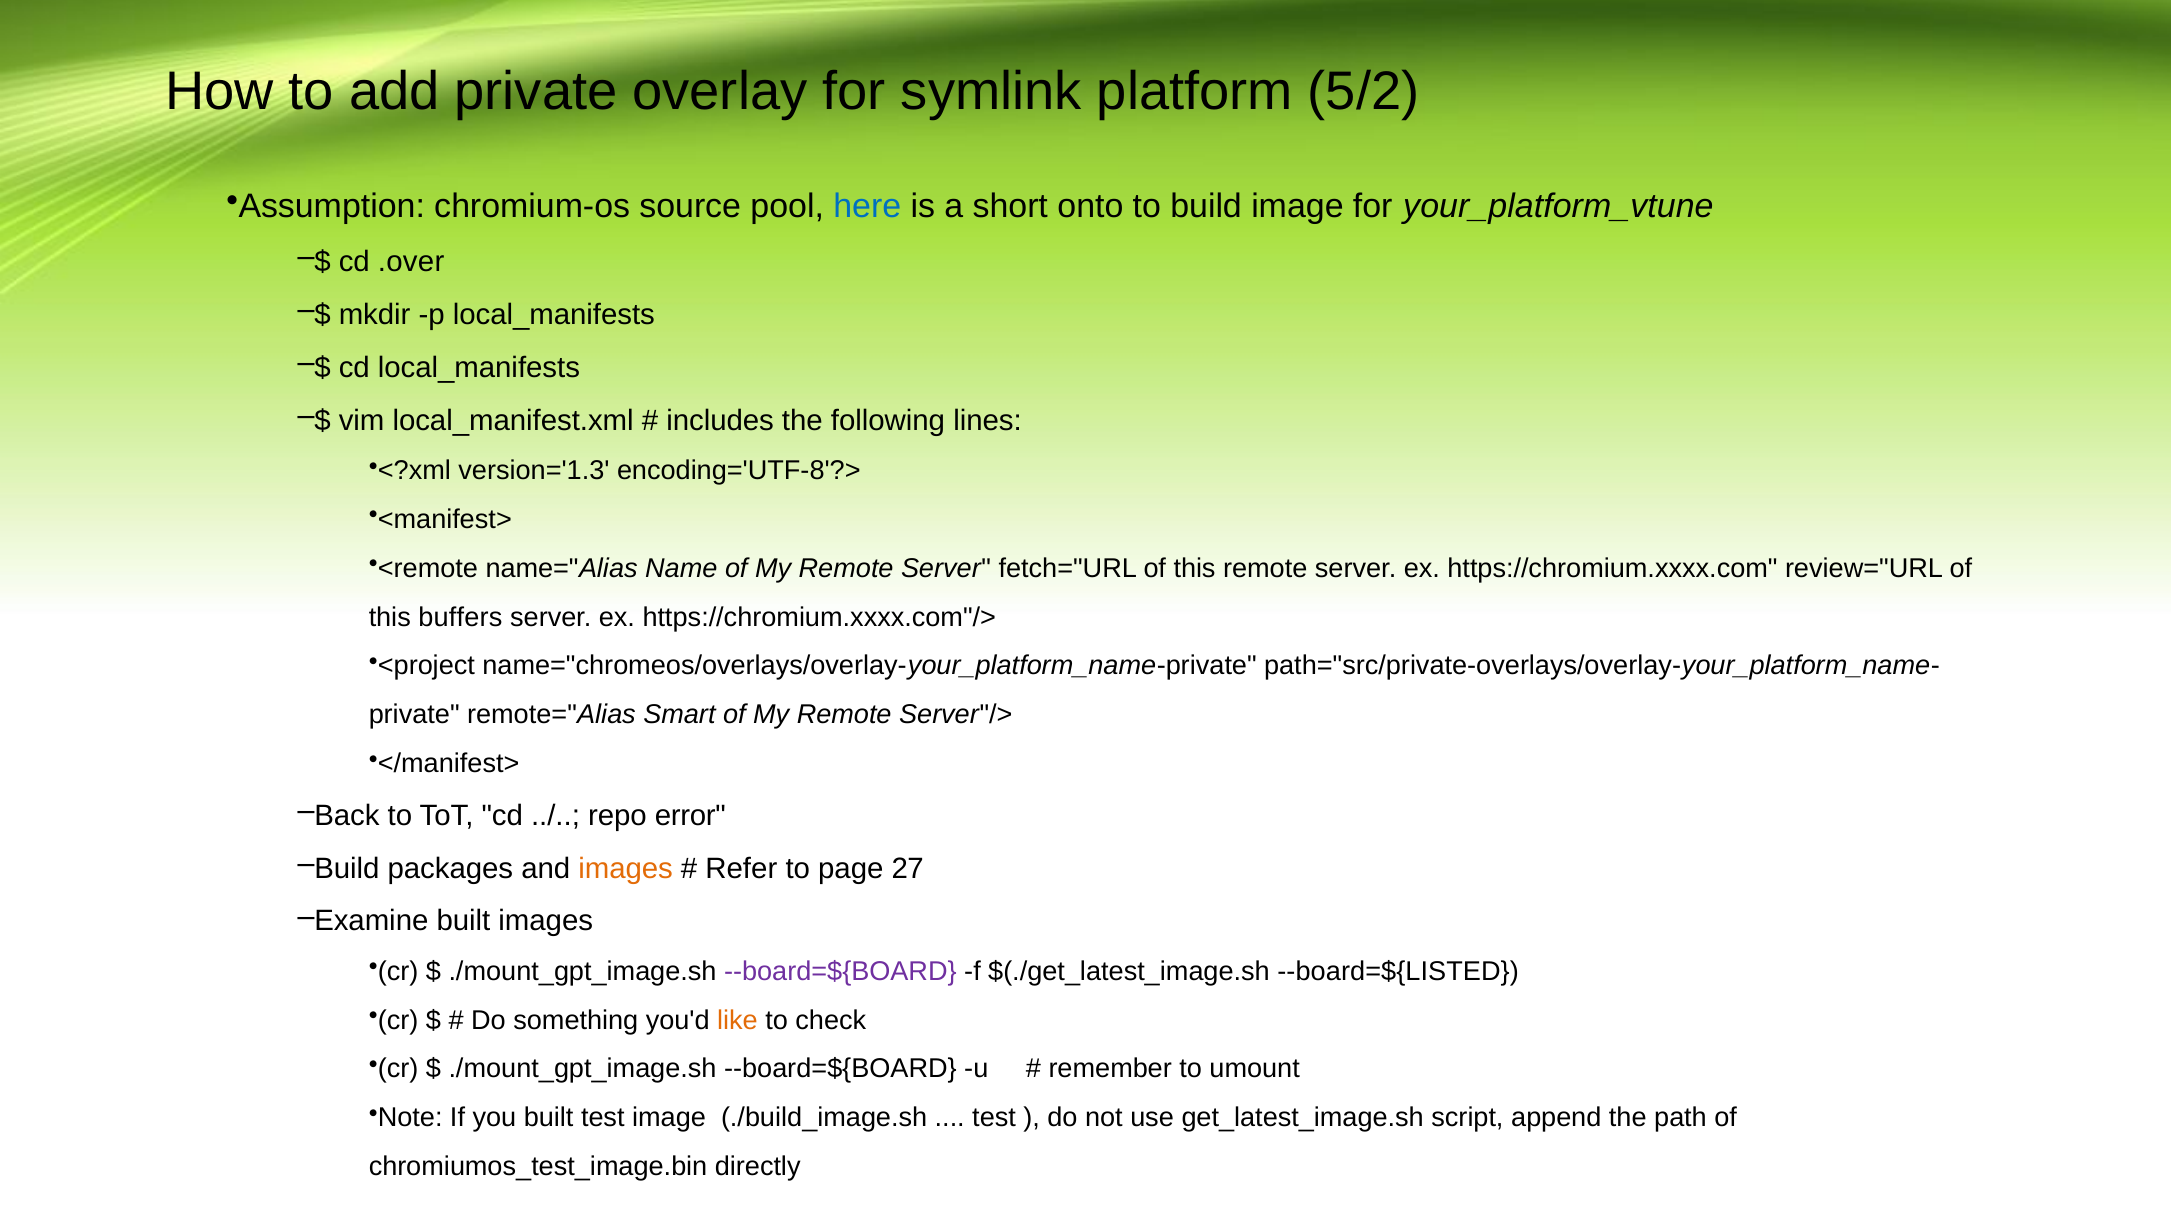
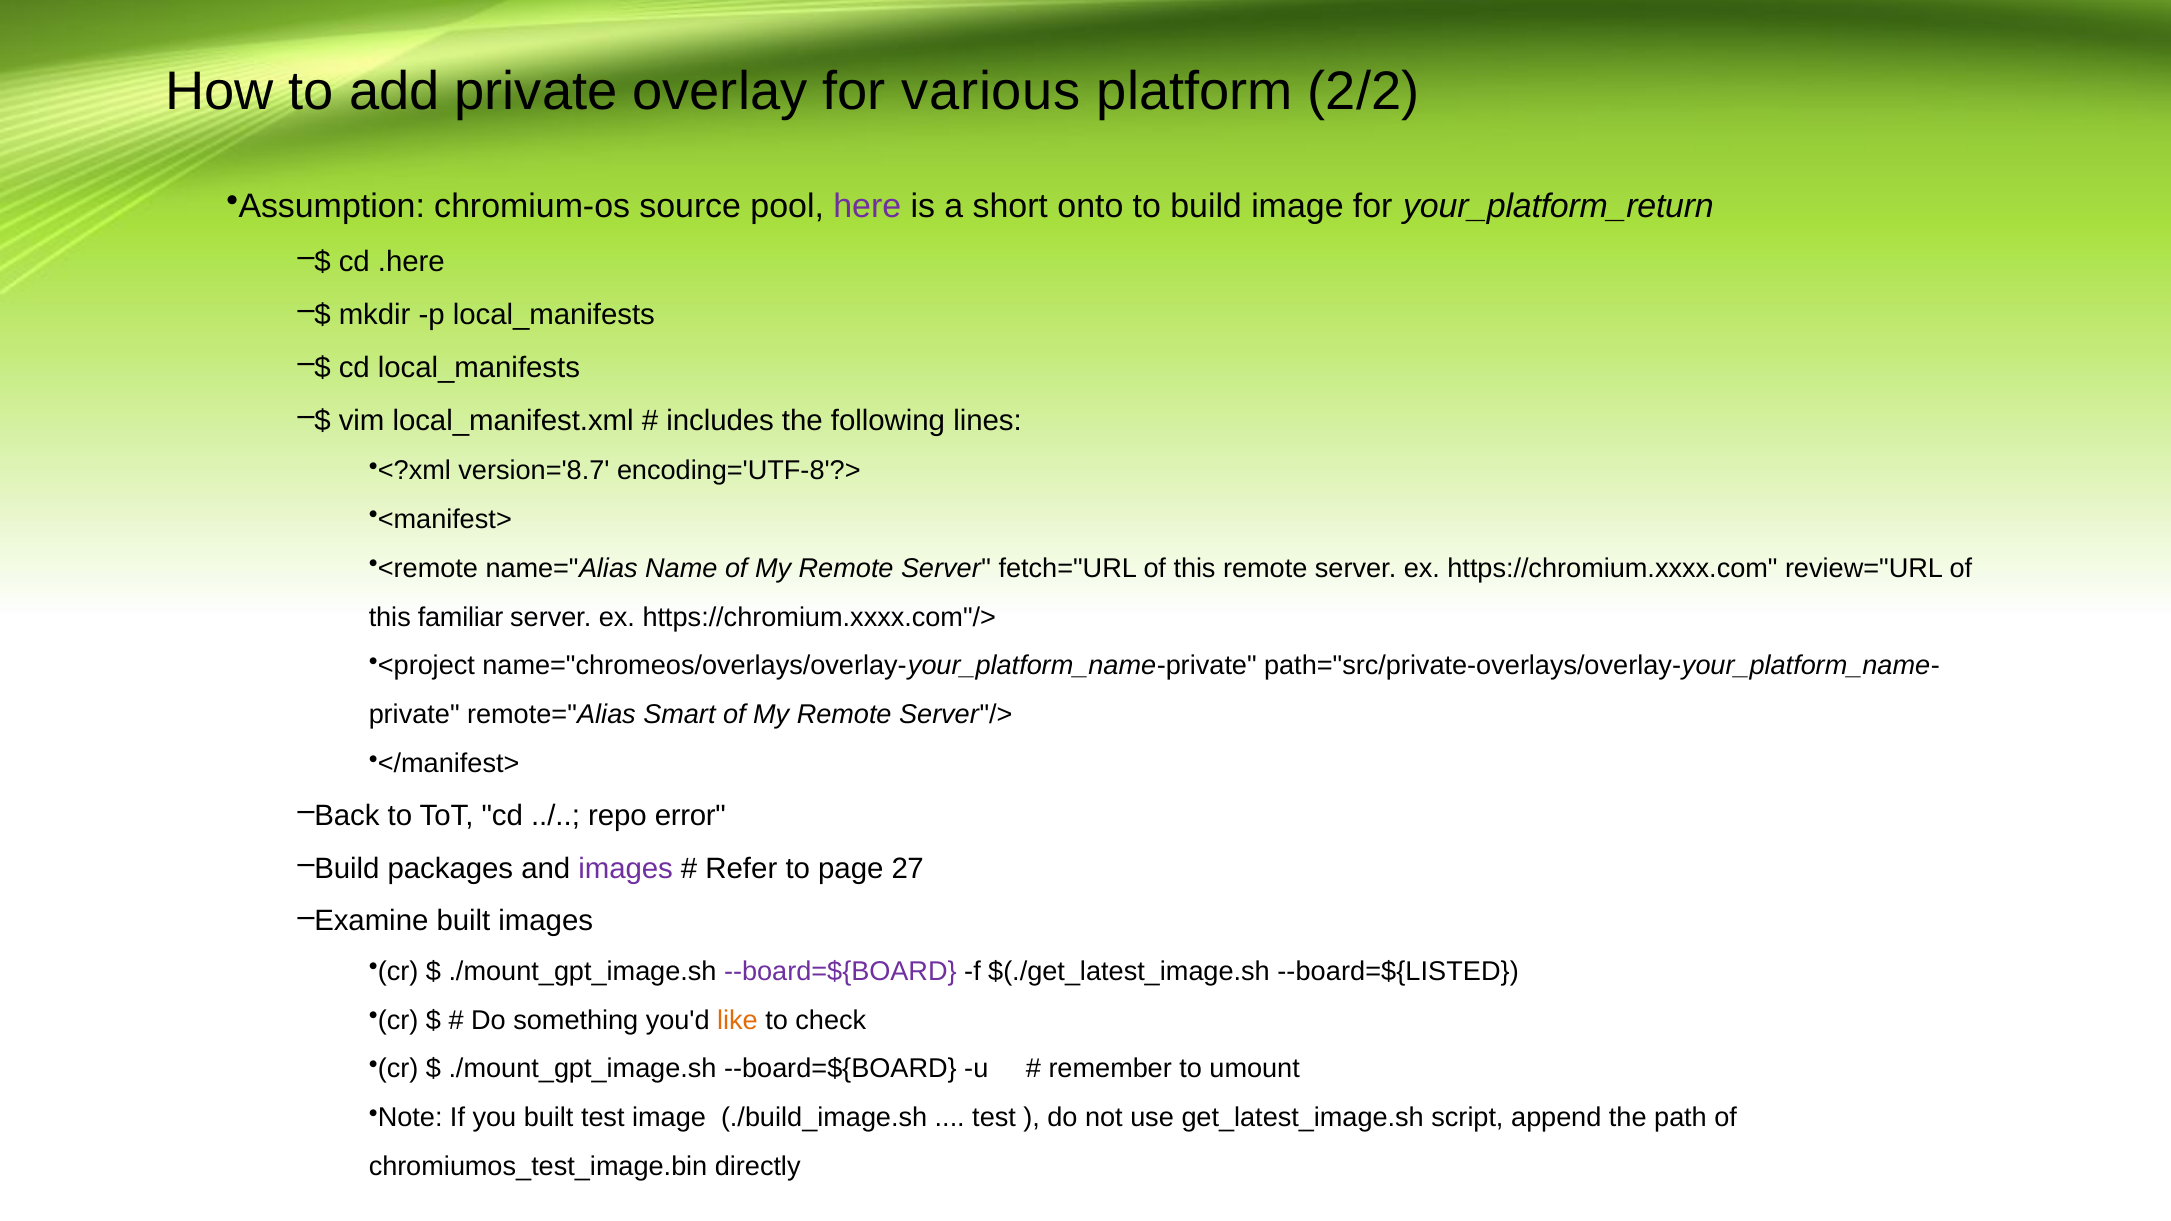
symlink: symlink -> various (991, 92)
5/2: 5/2 -> 2/2 (1364, 92)
here colour: blue -> purple (867, 206)
your_platform_vtune: your_platform_vtune -> your_platform_return (1559, 206)
.over: .over -> .here (411, 262)
version='1.3: version='1.3 -> version='8.7 (534, 471)
buffers: buffers -> familiar (461, 617)
images colour: orange -> purple (626, 868)
